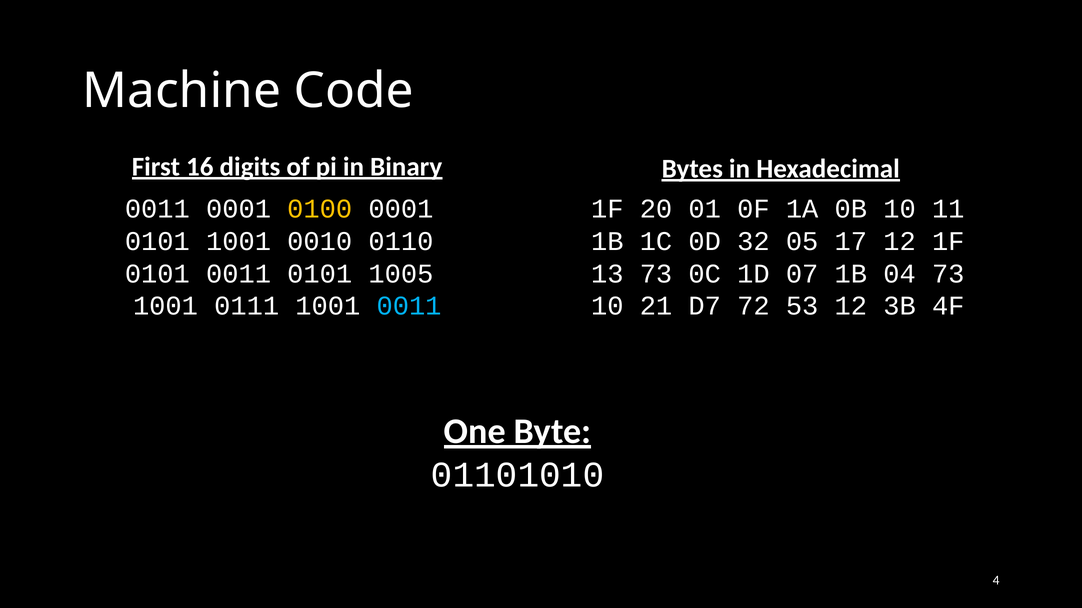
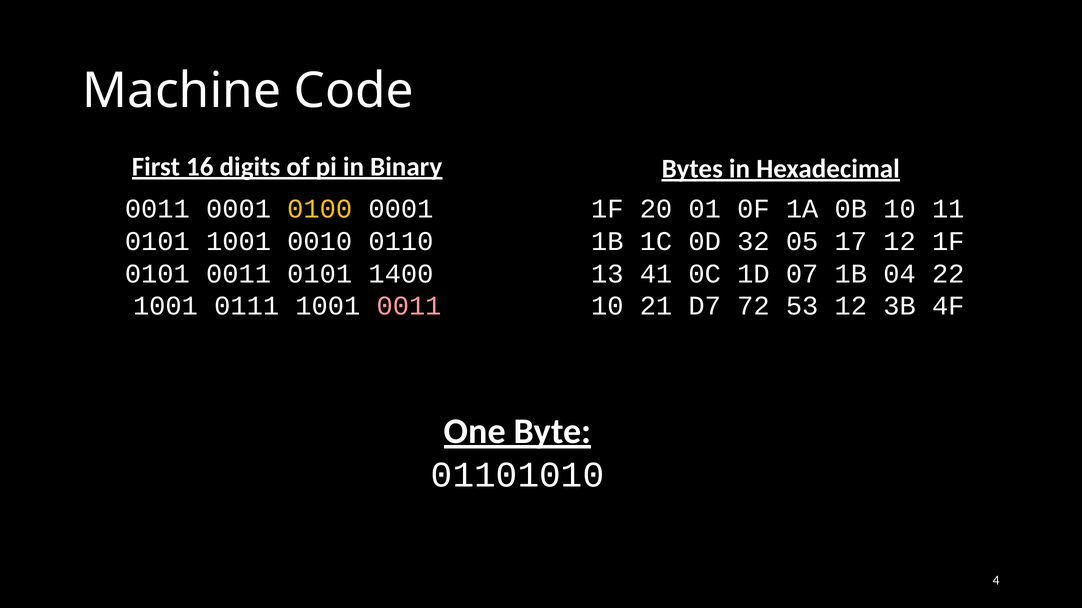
1005: 1005 -> 1400 (401, 274)
13 73: 73 -> 41 (656, 274)
04 73: 73 -> 22 (948, 274)
0011 colour: light blue -> pink (409, 306)
